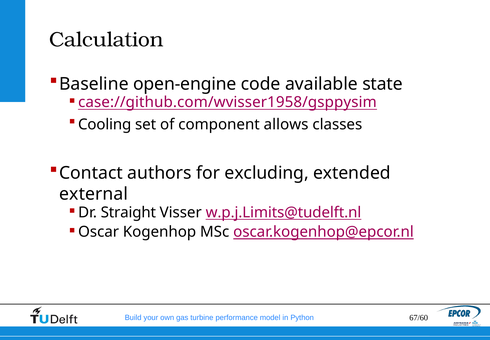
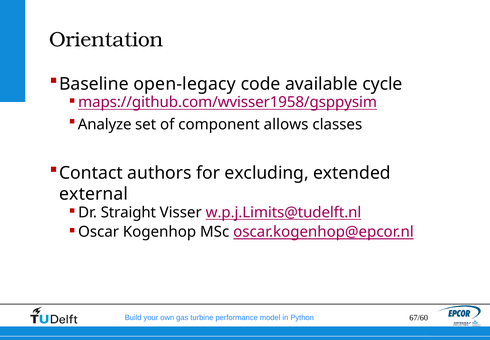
Calculation: Calculation -> Orientation (106, 40)
open-engine: open-engine -> open-legacy (185, 84)
state: state -> cycle (382, 84)
case://github.com/wvisser1958/gsppysim: case://github.com/wvisser1958/gsppysim -> maps://github.com/wvisser1958/gsppysim (228, 102)
Cooling: Cooling -> Analyze (105, 124)
